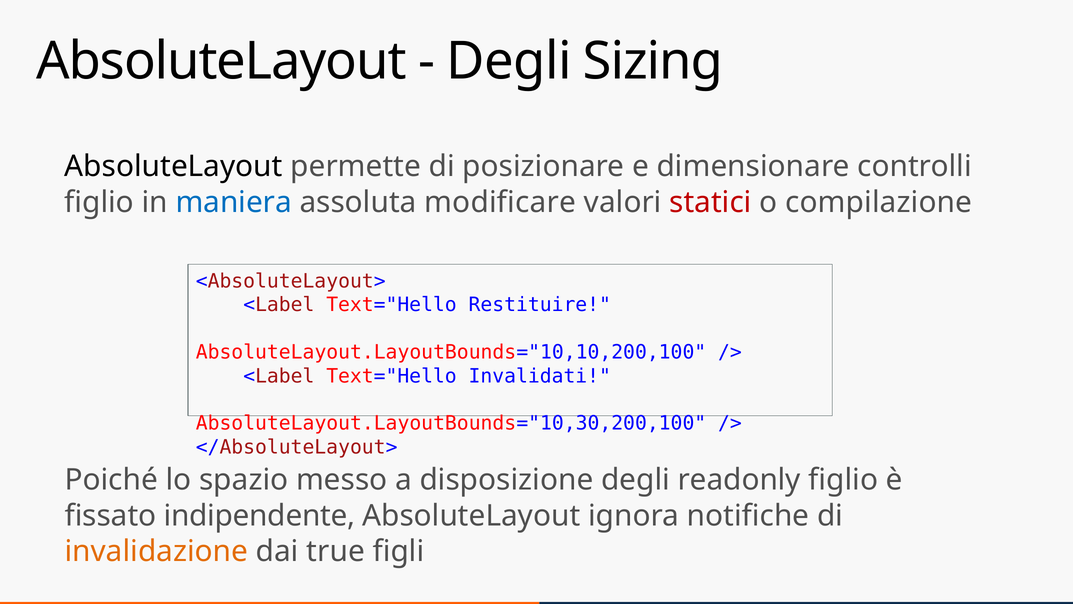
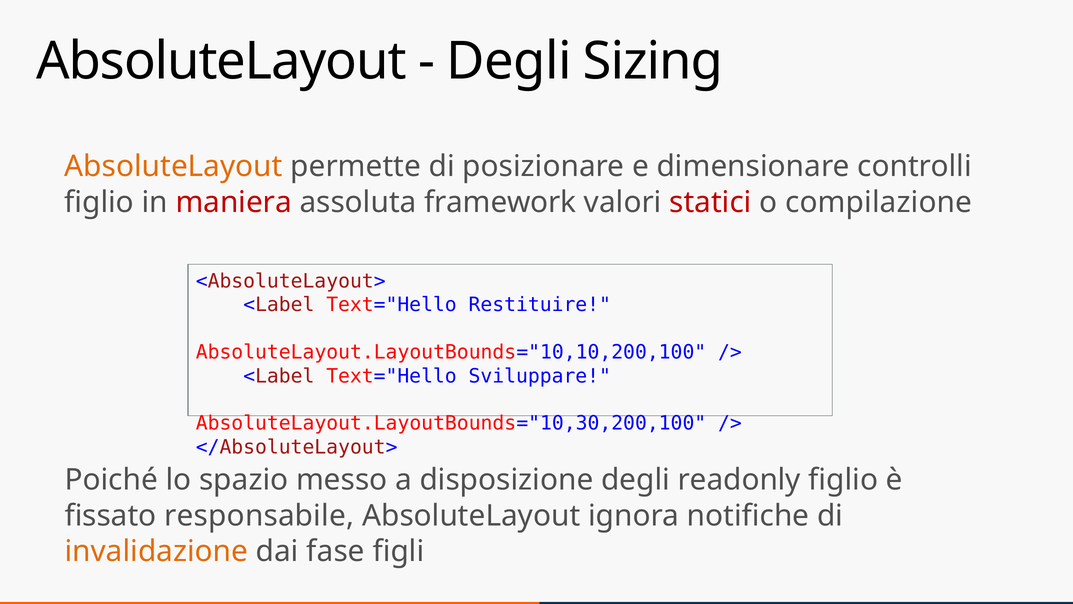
AbsoluteLayout colour: black -> orange (174, 166)
maniera colour: blue -> red (234, 202)
modificare: modificare -> framework (500, 202)
Invalidati: Invalidati -> Sviluppare (540, 376)
indipendente: indipendente -> responsabile (259, 515)
true: true -> fase (336, 551)
